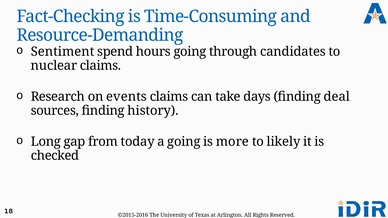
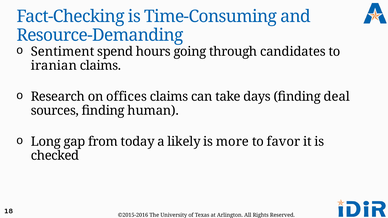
nuclear: nuclear -> iranian (54, 66)
events: events -> offices (127, 97)
history: history -> human (153, 111)
a going: going -> likely (184, 142)
likely: likely -> favor (283, 142)
